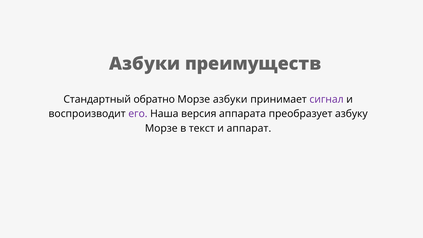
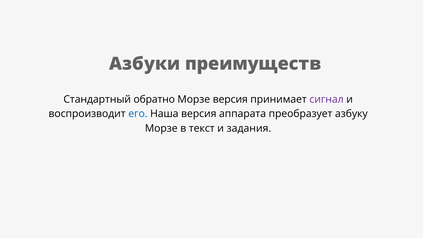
Морзе азбуки: азбуки -> версия (230, 99)
его colour: purple -> blue (138, 114)
аппарат: аппарат -> задания (249, 128)
